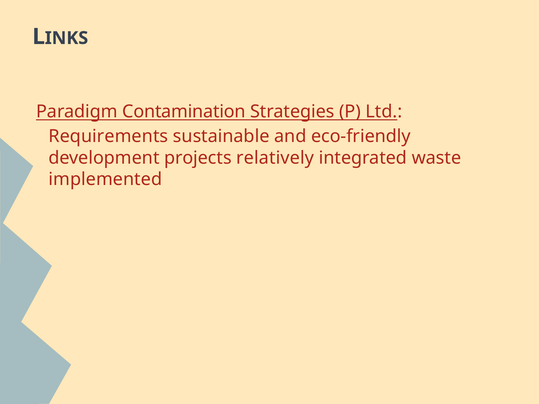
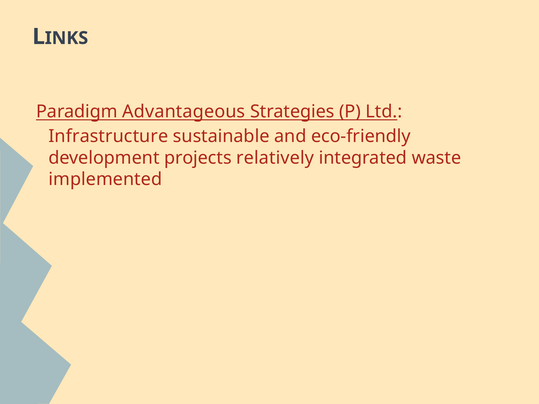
Contamination: Contamination -> Advantageous (184, 112)
Requirements: Requirements -> Infrastructure (108, 136)
